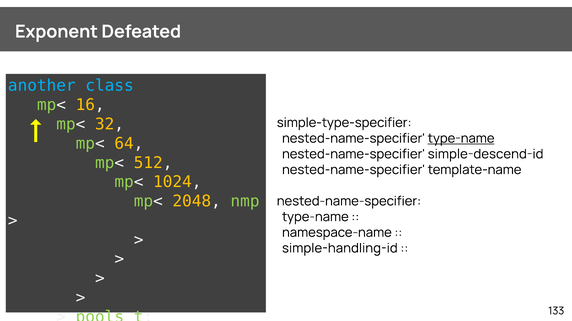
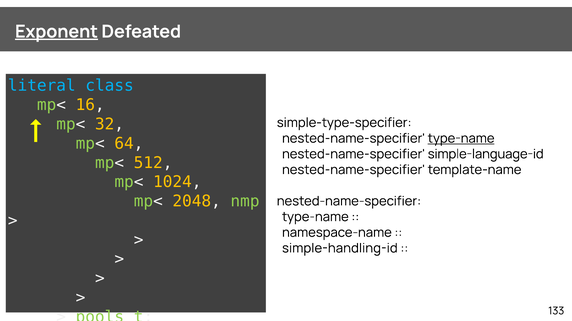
Exponent underline: none -> present (57, 32)
another: another -> literal (42, 86)
simple-descend-id: simple-descend-id -> simple-language-id (486, 154)
